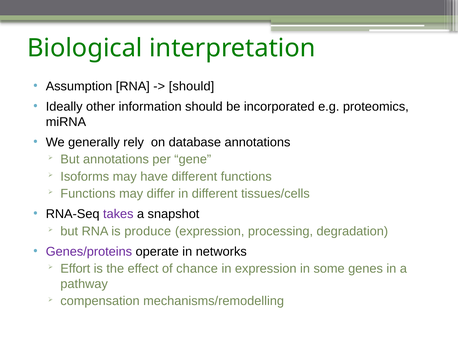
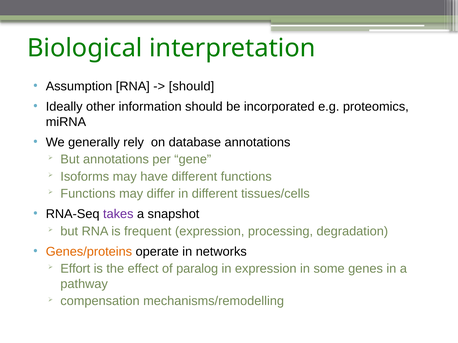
produce: produce -> frequent (148, 232)
Genes/proteins colour: purple -> orange (89, 252)
chance: chance -> paralog (197, 269)
